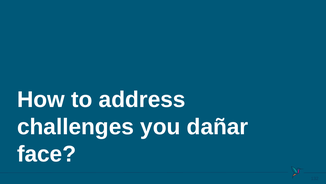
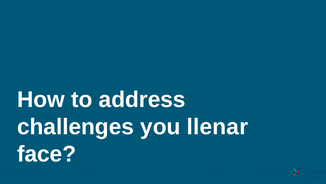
dañar: dañar -> llenar (217, 127)
